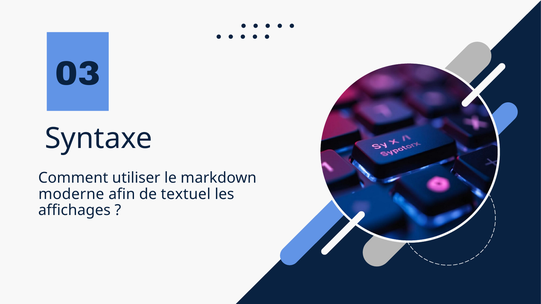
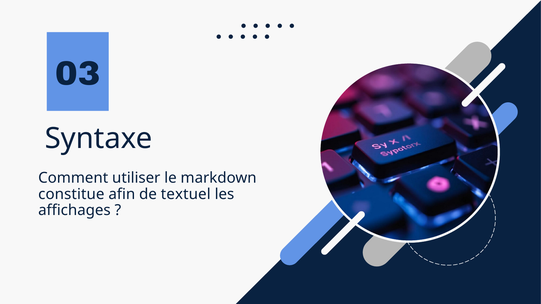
moderne: moderne -> constitue (71, 194)
